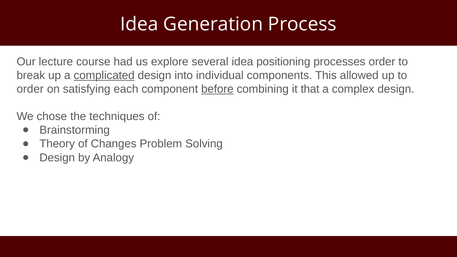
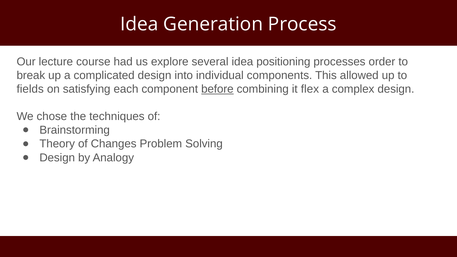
complicated underline: present -> none (104, 75)
order: order -> fields (30, 89)
that: that -> flex (310, 89)
